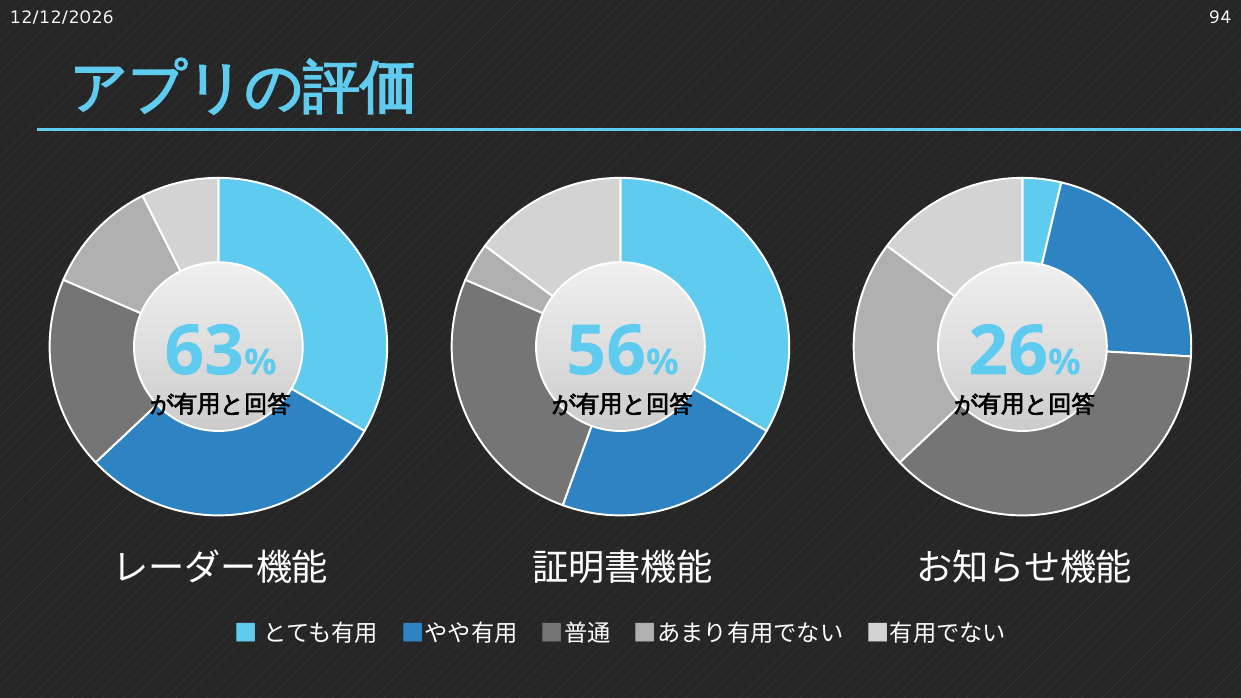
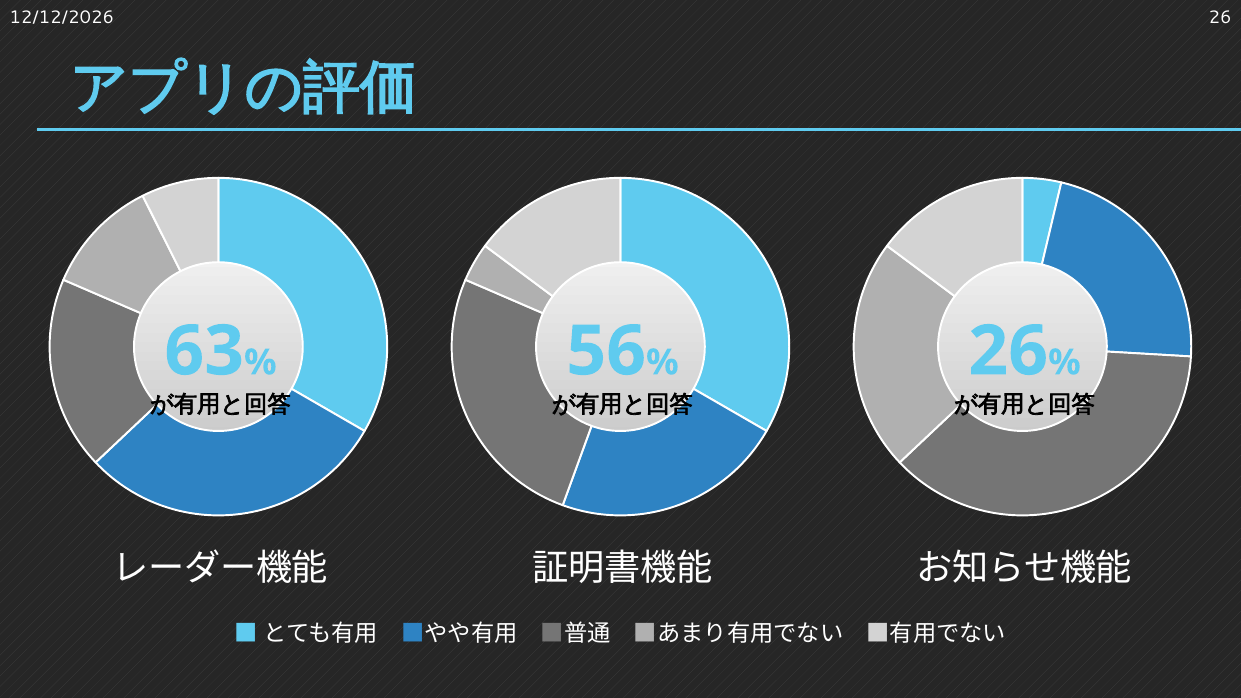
94: 94 -> 26 (1220, 18)
